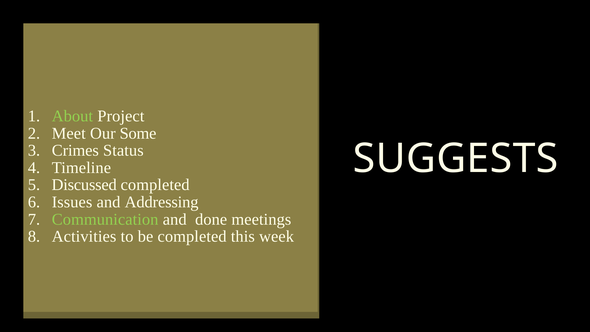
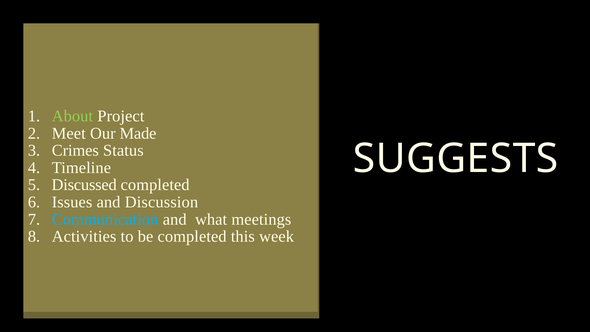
Some: Some -> Made (138, 133)
Addressing: Addressing -> Discussion (161, 202)
Communication colour: light green -> light blue (105, 219)
done: done -> what (211, 219)
